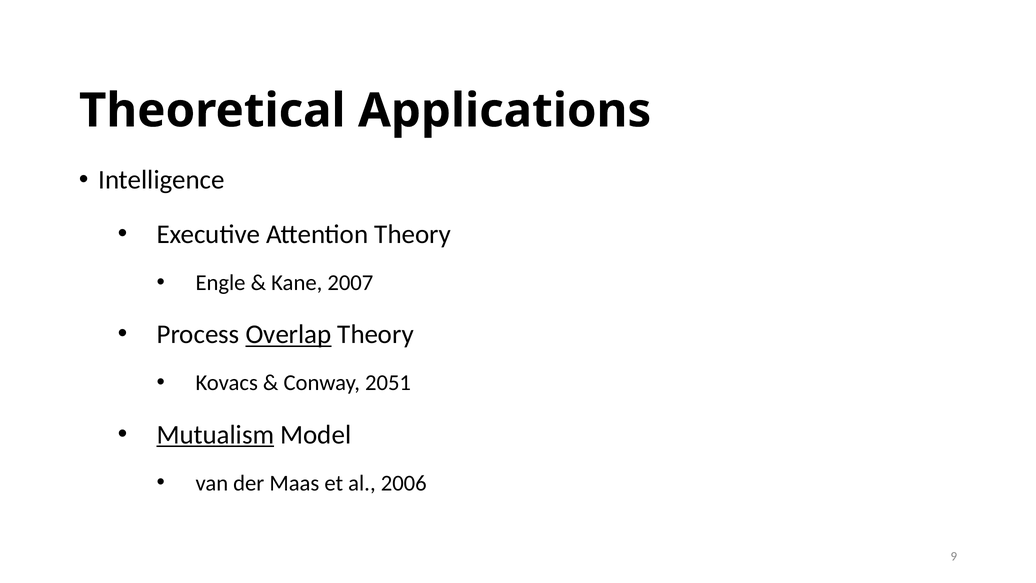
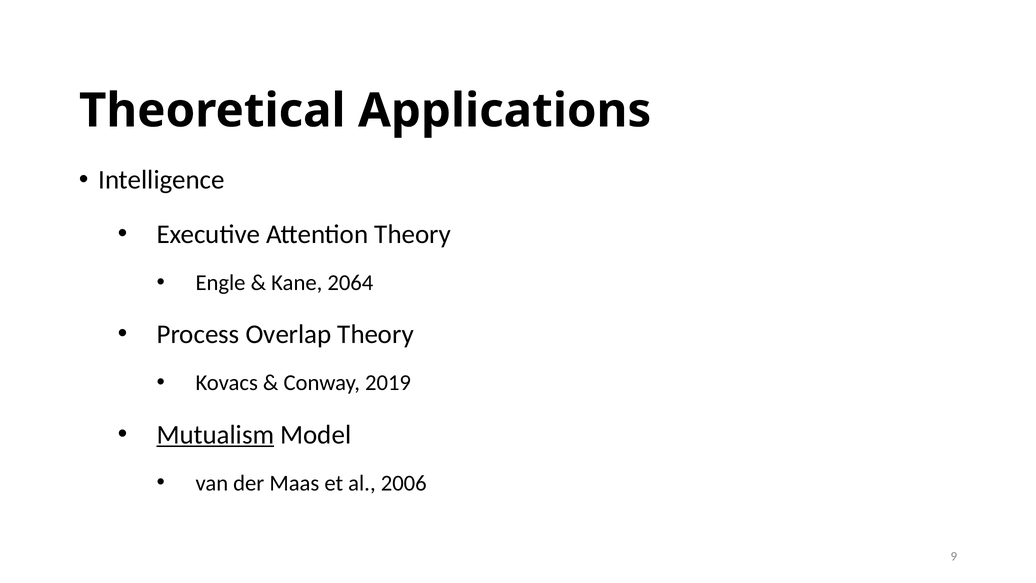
2007: 2007 -> 2064 (350, 283)
Overlap underline: present -> none (288, 334)
2051: 2051 -> 2019 (388, 383)
